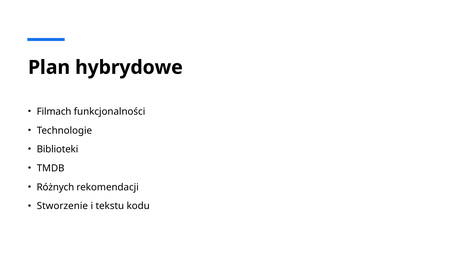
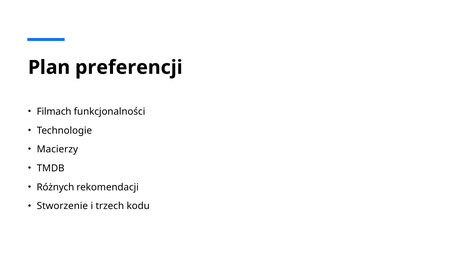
hybrydowe: hybrydowe -> preferencji (129, 67)
Biblioteki: Biblioteki -> Macierzy (57, 149)
tekstu: tekstu -> trzech (110, 206)
